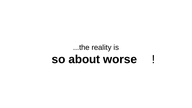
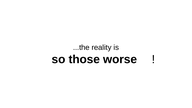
about: about -> those (84, 59)
